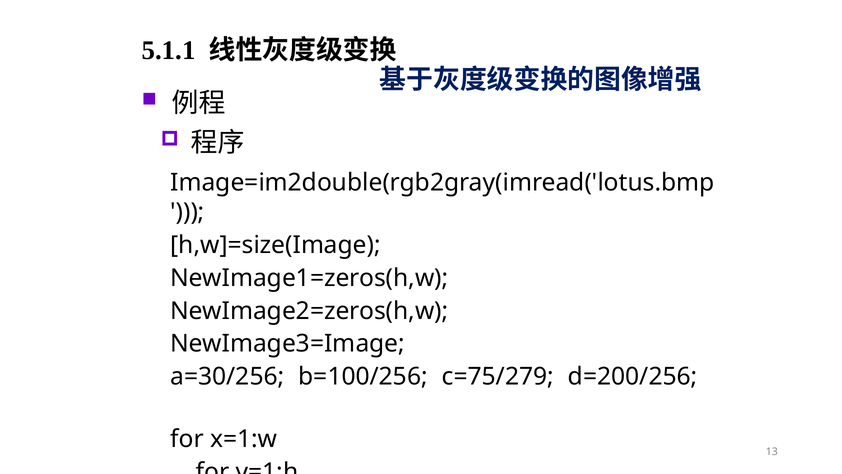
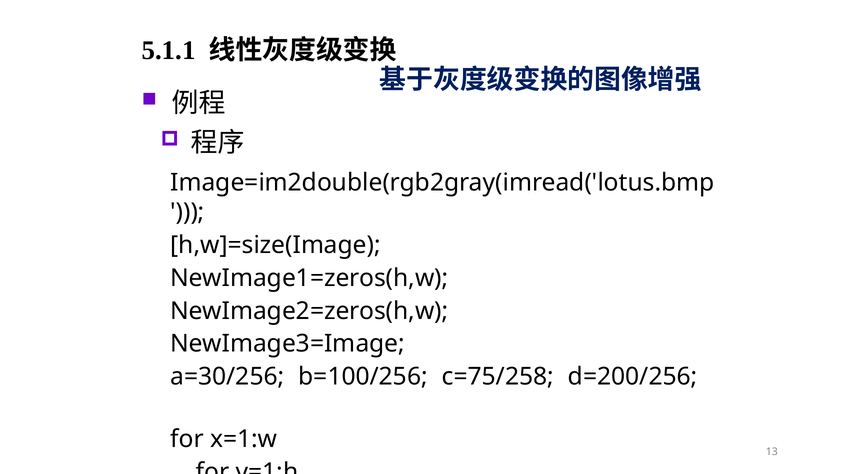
c=75/279: c=75/279 -> c=75/258 (498, 376)
